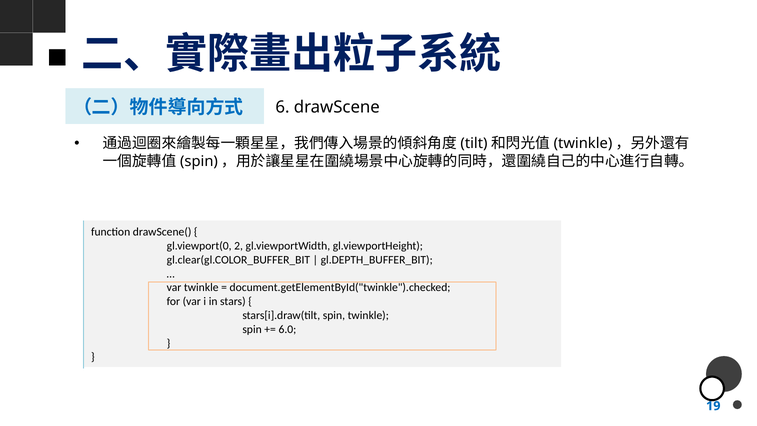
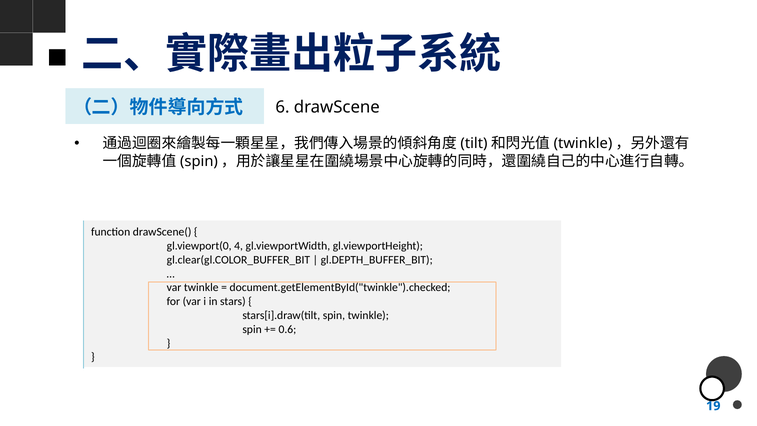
2: 2 -> 4 (239, 246)
6.0: 6.0 -> 0.6 (287, 329)
